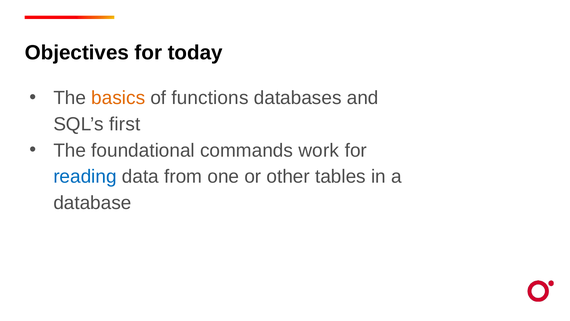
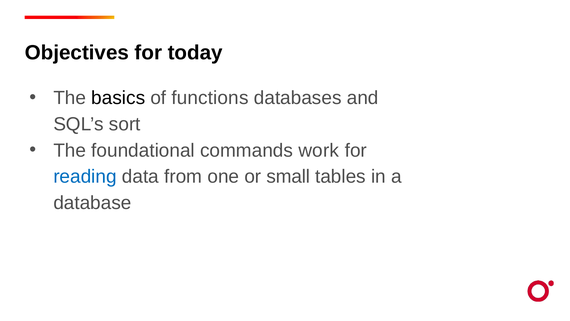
basics colour: orange -> black (118, 98)
first: first -> sort (125, 124)
other: other -> small (288, 176)
